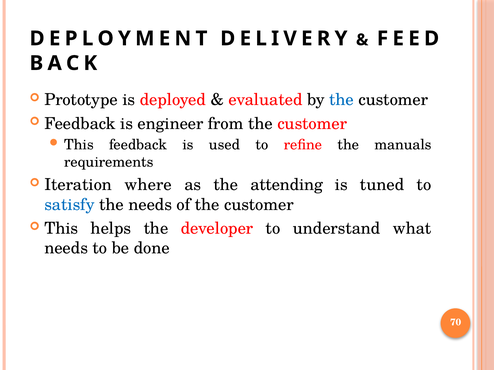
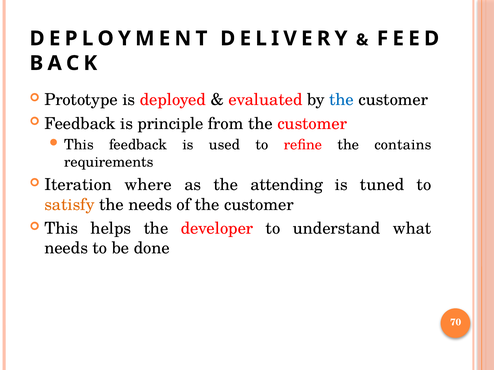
engineer: engineer -> principle (171, 124)
manuals: manuals -> contains (403, 145)
satisfy colour: blue -> orange (70, 205)
